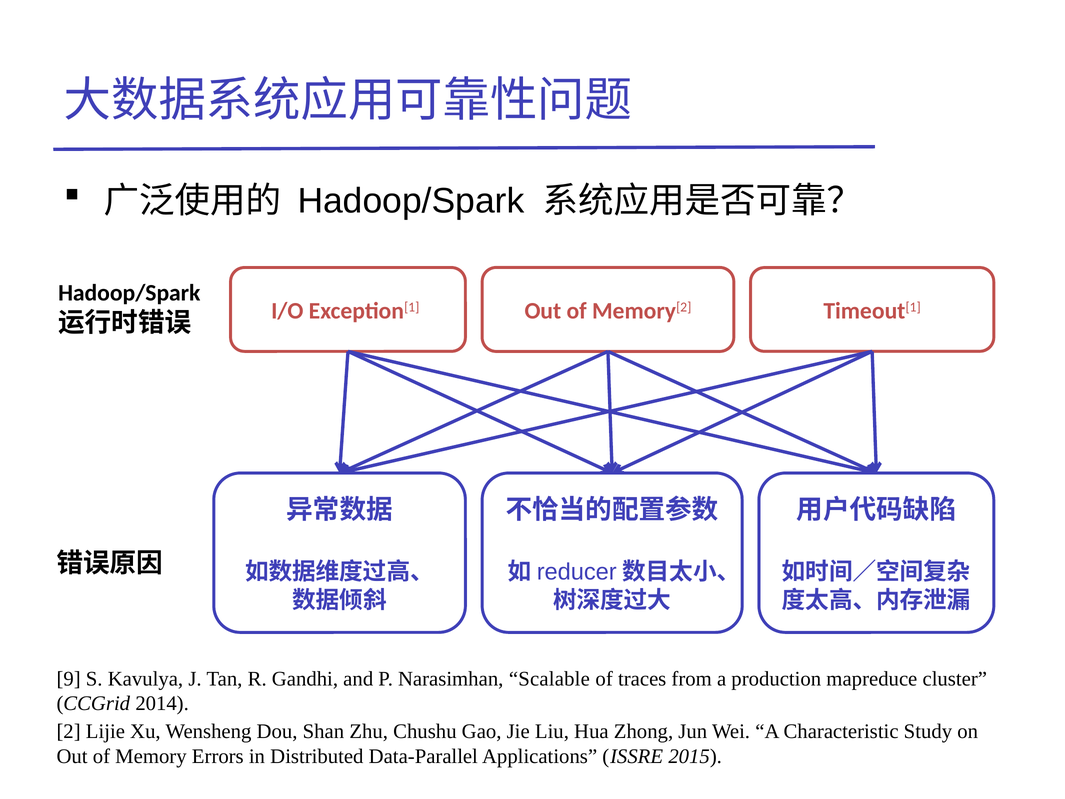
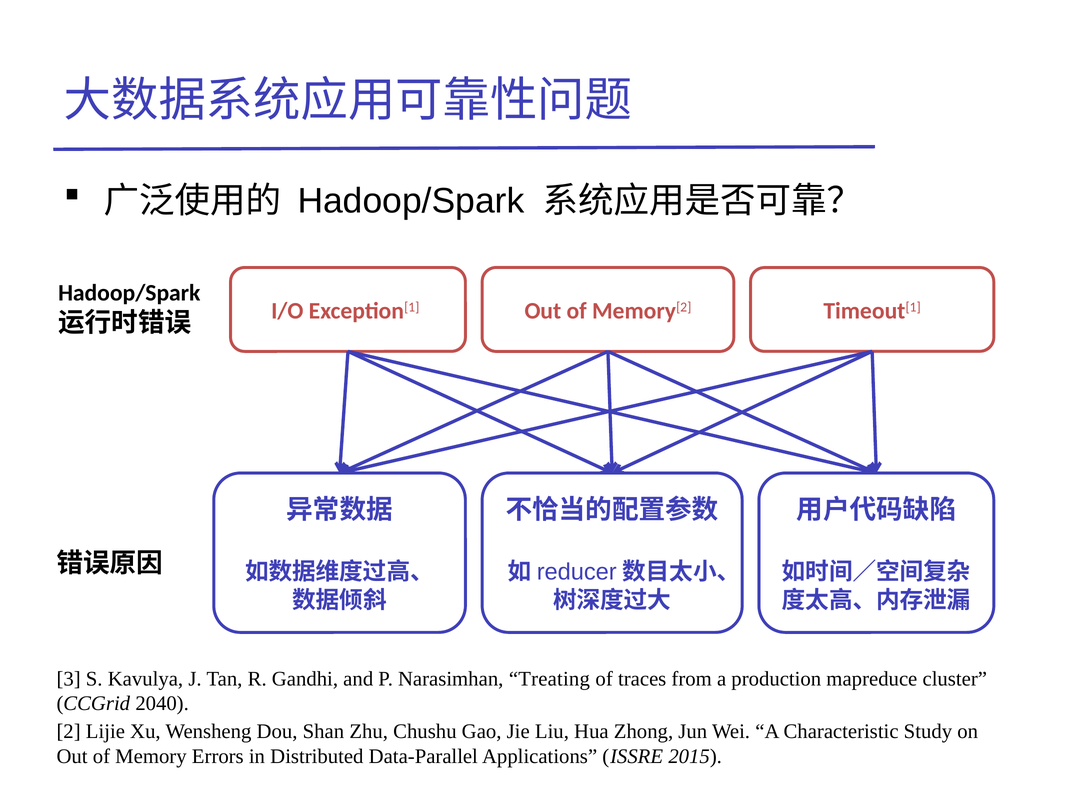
9: 9 -> 3 (69, 678)
Scalable: Scalable -> Treating (549, 678)
2014: 2014 -> 2040 (162, 703)
